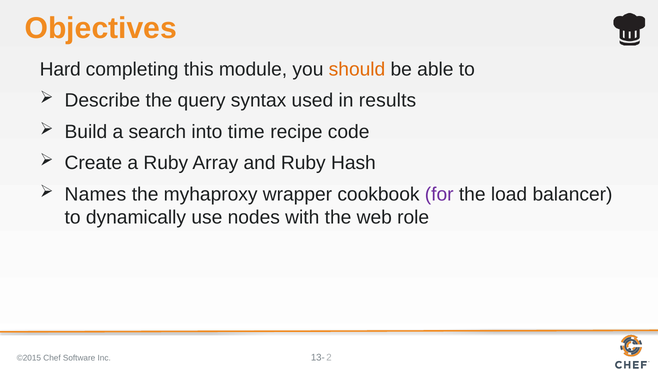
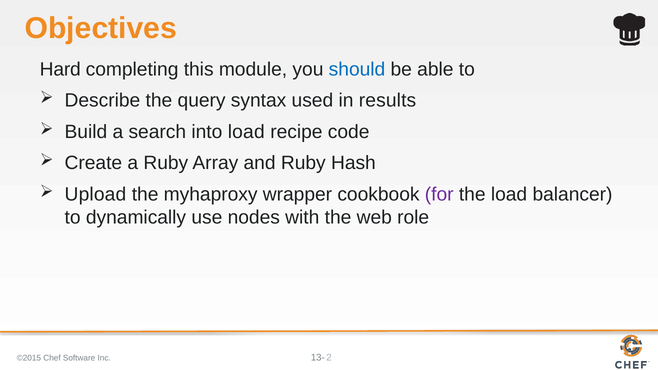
should colour: orange -> blue (357, 69)
into time: time -> load (246, 132)
Names: Names -> Upload (95, 194)
